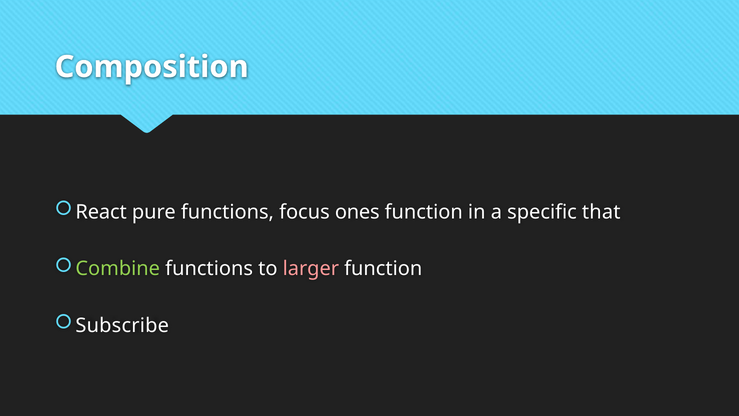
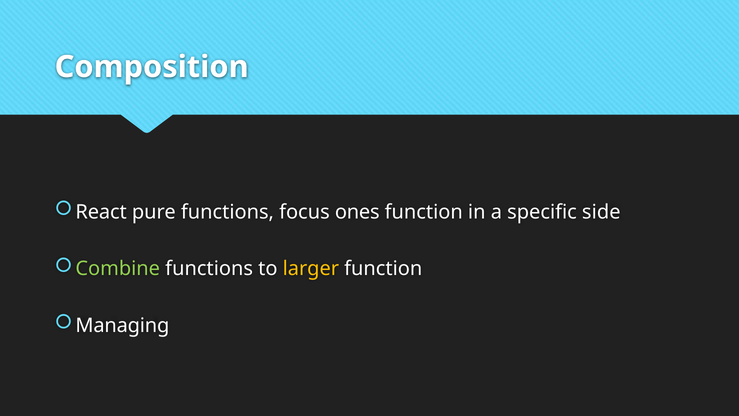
that: that -> side (601, 212)
larger colour: pink -> yellow (311, 269)
Subscribe: Subscribe -> Managing (122, 325)
